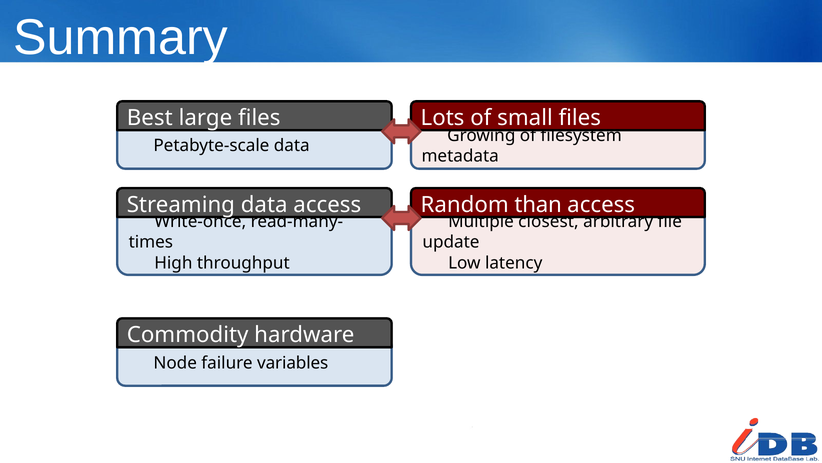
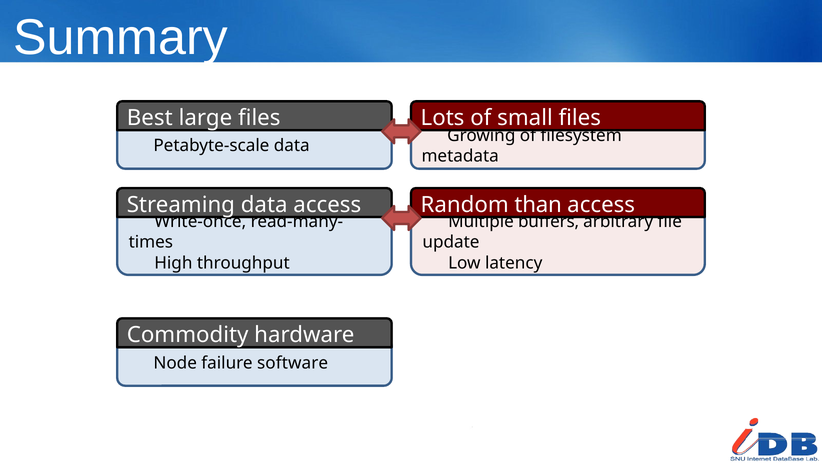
closest: closest -> buffers (549, 221)
variables: variables -> software (293, 362)
